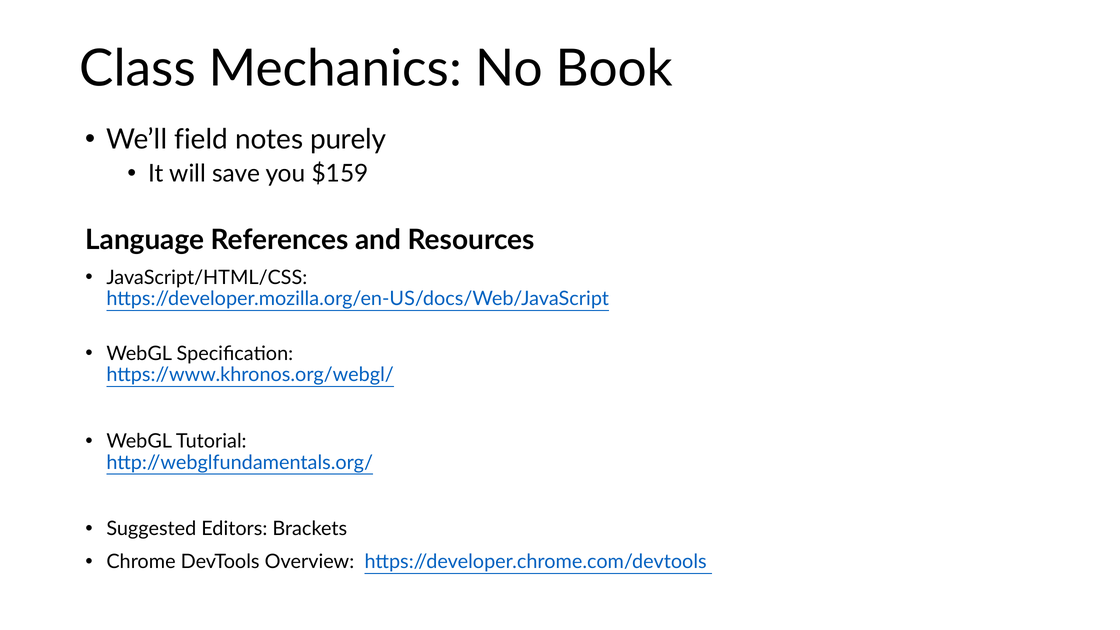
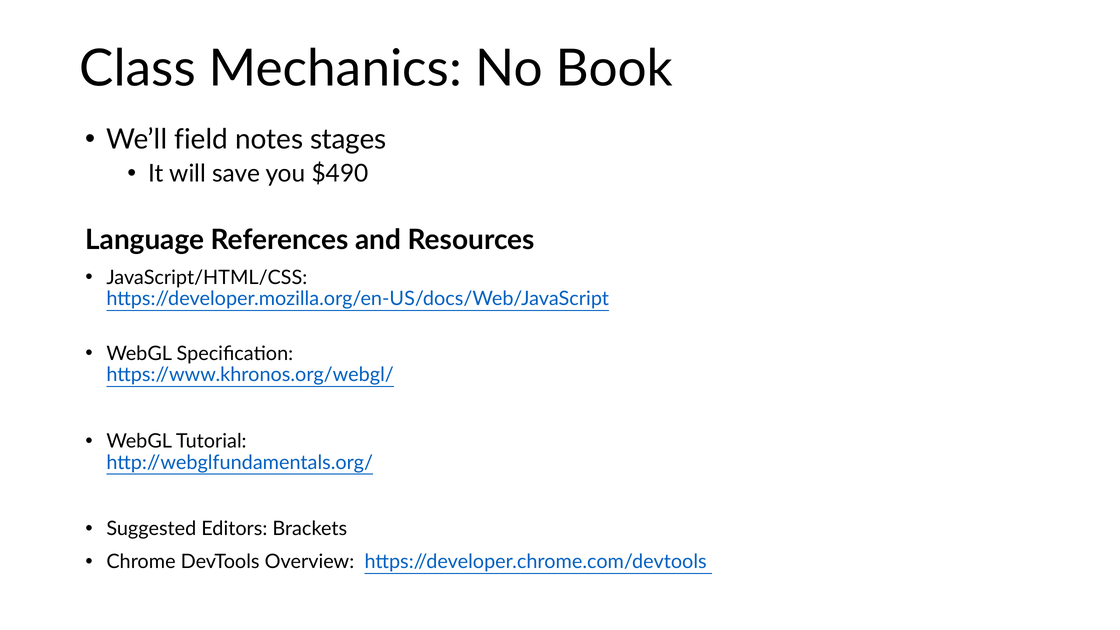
purely: purely -> stages (348, 139)
$159: $159 -> $490 (340, 174)
